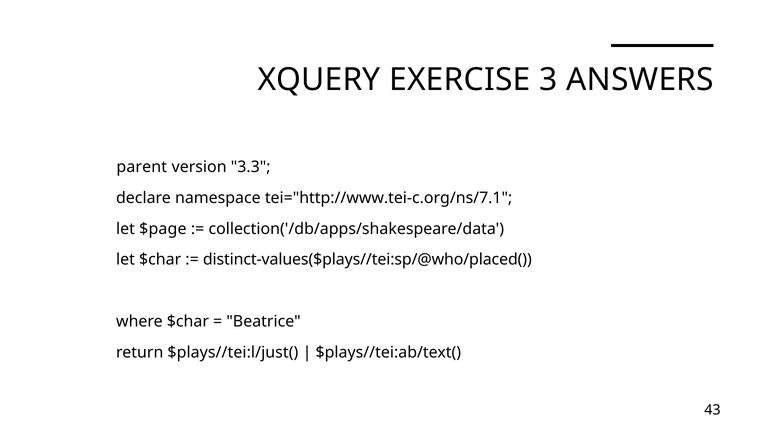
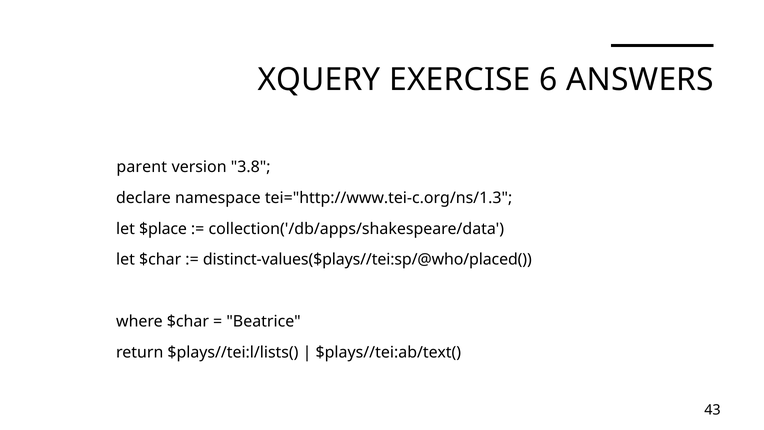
3: 3 -> 6 (548, 80)
3.3: 3.3 -> 3.8 (251, 167)
tei="http://www.tei-c.org/ns/7.1: tei="http://www.tei-c.org/ns/7.1 -> tei="http://www.tei-c.org/ns/1.3 (389, 198)
$page: $page -> $place (163, 229)
$plays//tei:l/just(: $plays//tei:l/just( -> $plays//tei:l/lists( (233, 352)
